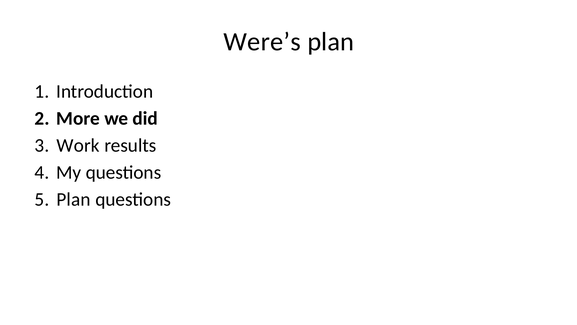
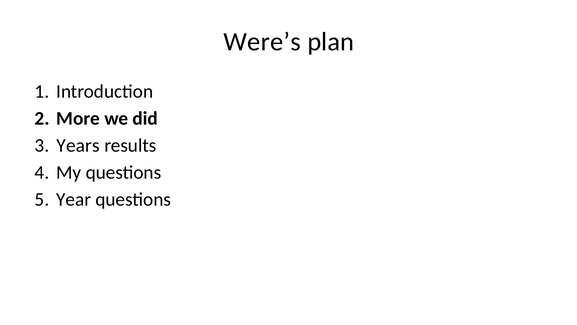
Work: Work -> Years (78, 145)
Plan: Plan -> Year (74, 199)
